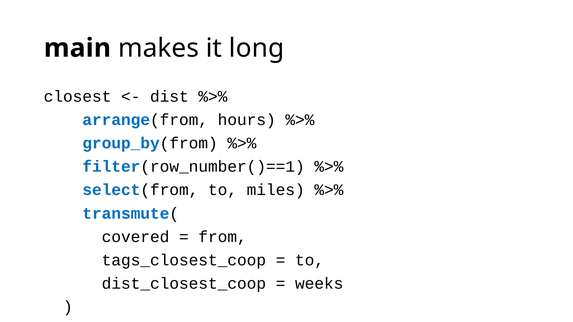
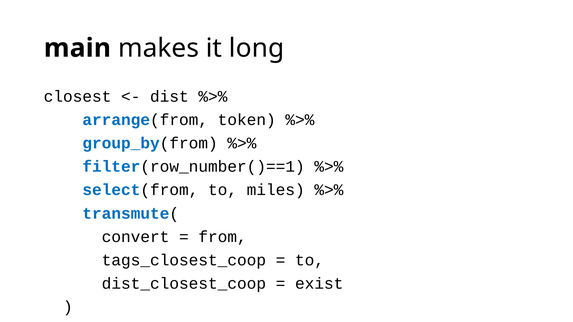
hours: hours -> token (247, 120)
covered: covered -> convert (136, 237)
weeks: weeks -> exist (319, 284)
